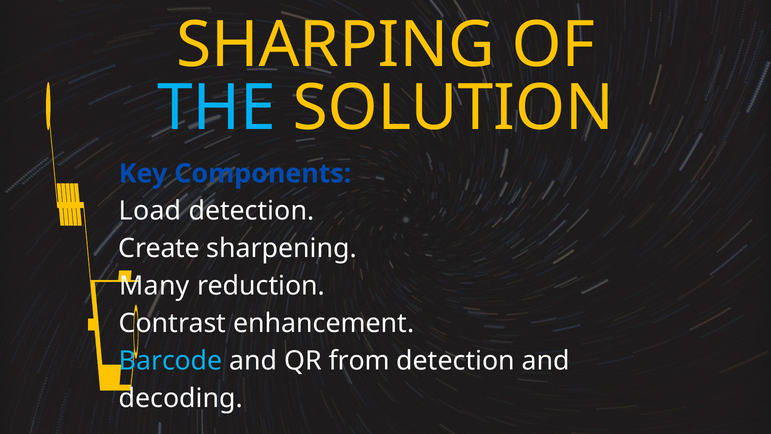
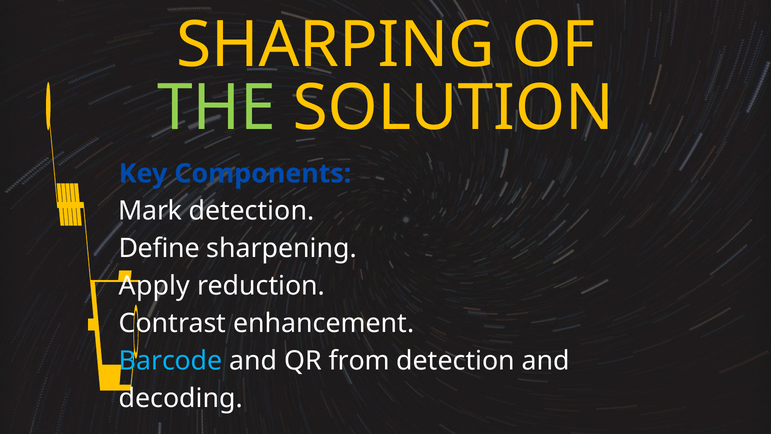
THE colour: light blue -> light green (217, 108)
Load: Load -> Mark (150, 211)
Create: Create -> Define (159, 248)
Many: Many -> Apply (154, 286)
